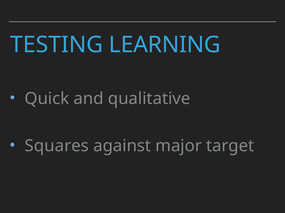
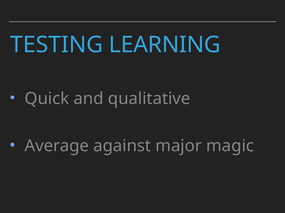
Squares: Squares -> Average (57, 146)
target: target -> magic (230, 146)
